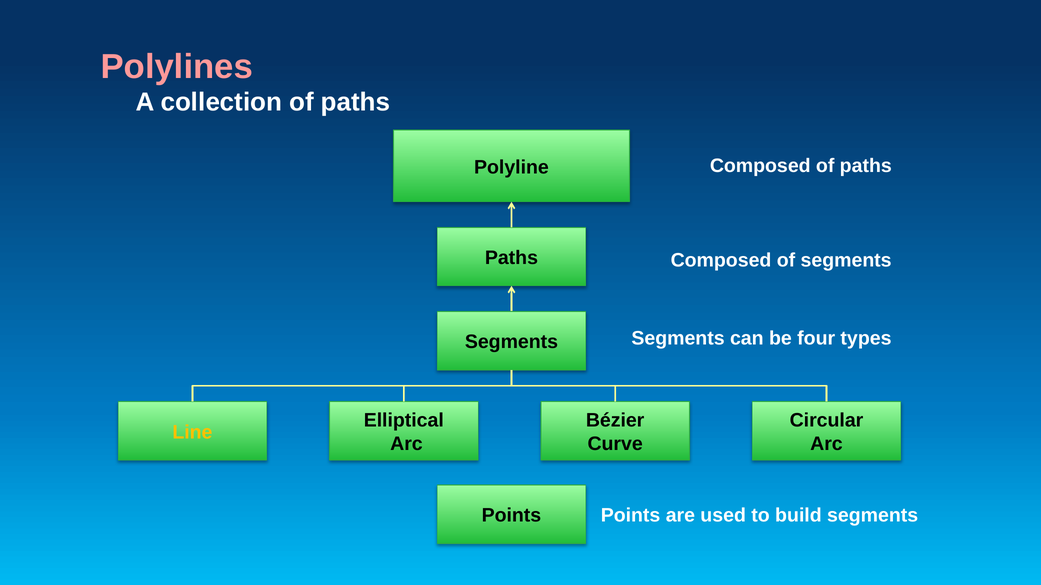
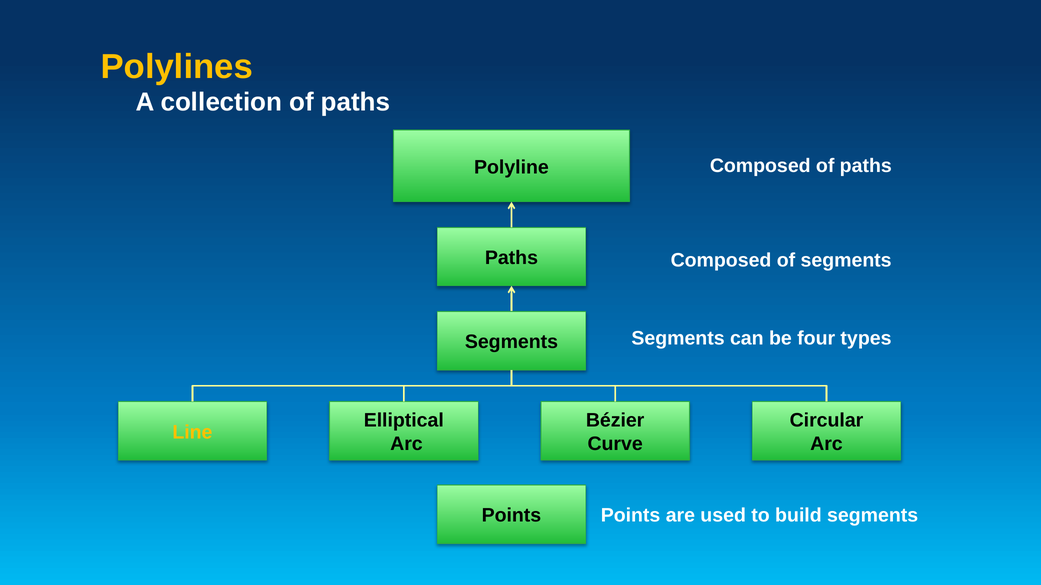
Polylines colour: pink -> yellow (177, 67)
